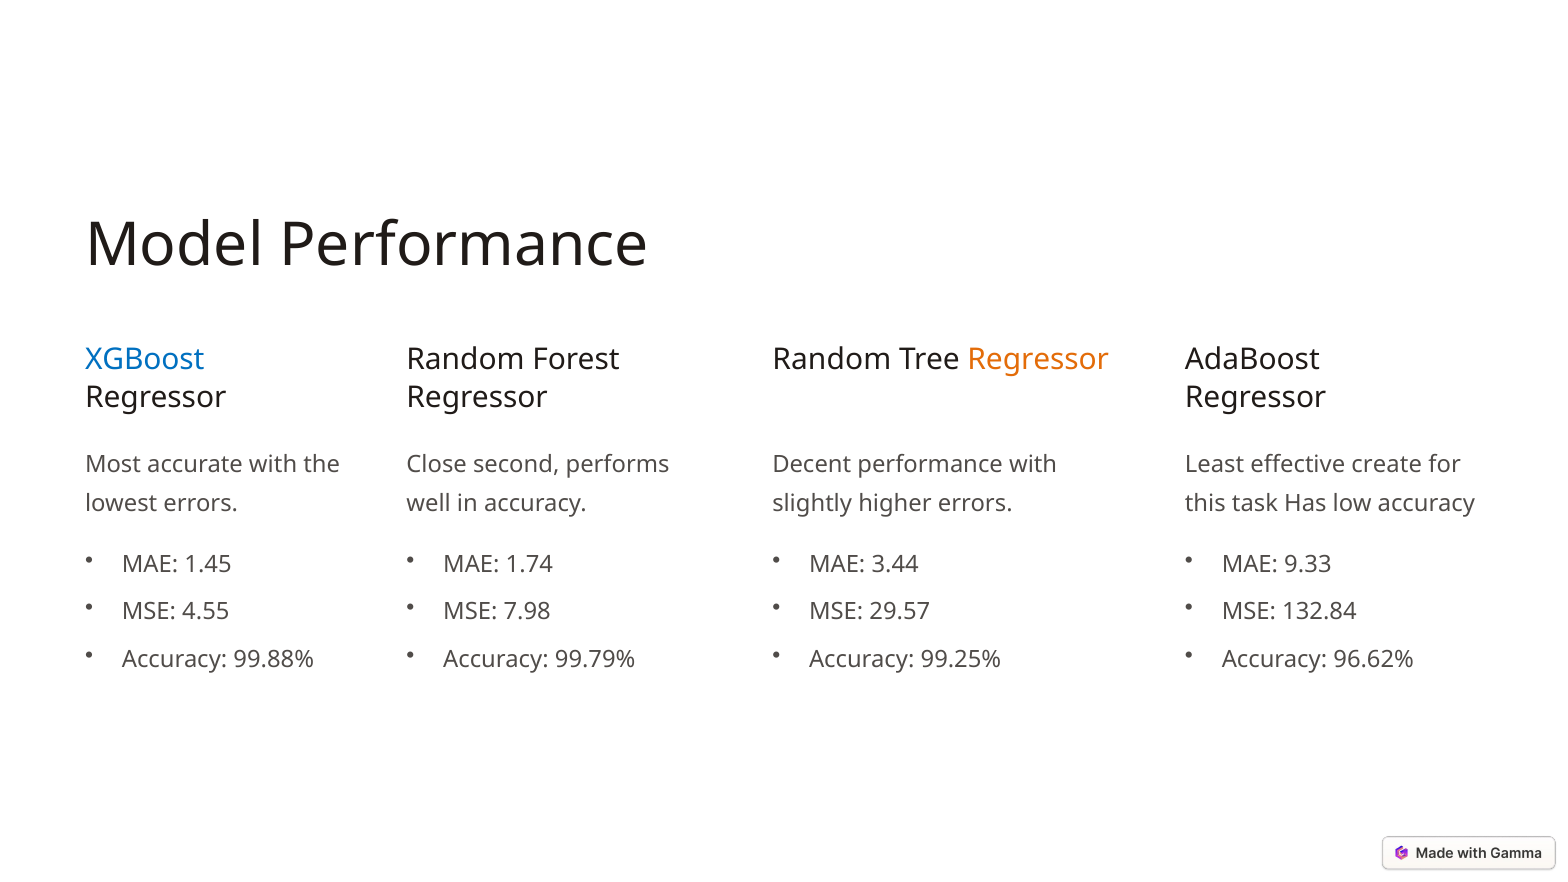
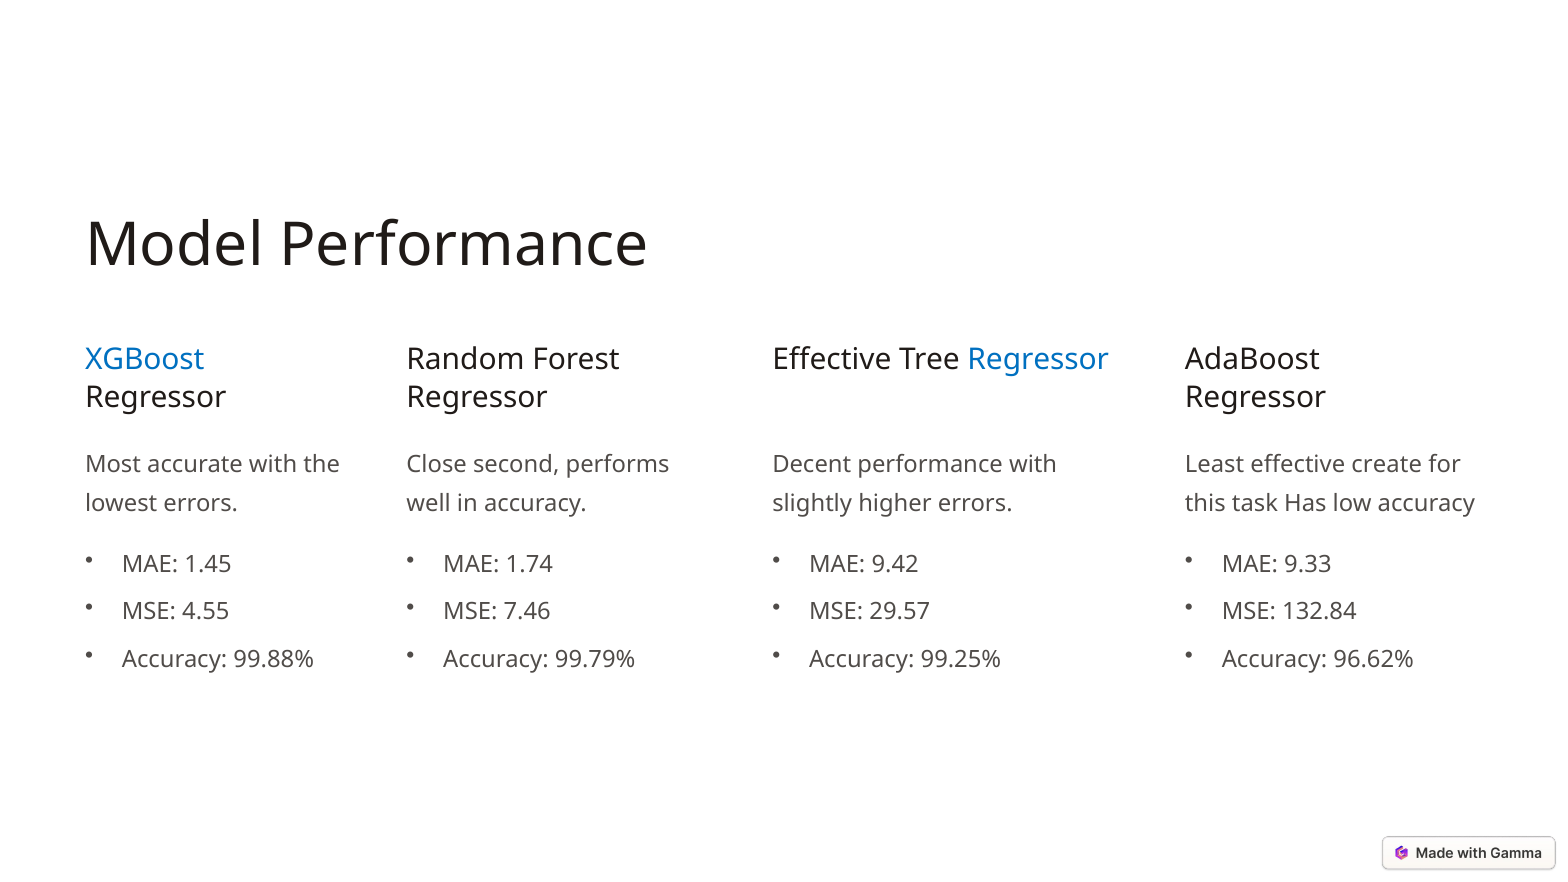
Random: Random -> Effective (832, 360)
Regressor colour: orange -> blue (1038, 360)
3.44: 3.44 -> 9.42 (895, 564)
7.98: 7.98 -> 7.46 (527, 612)
